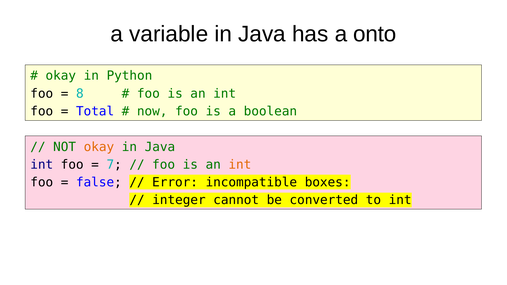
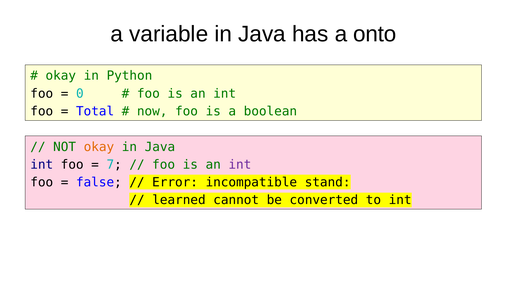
8: 8 -> 0 (80, 94)
int colour: orange -> purple (240, 165)
boxes: boxes -> stand (328, 182)
integer: integer -> learned (179, 200)
